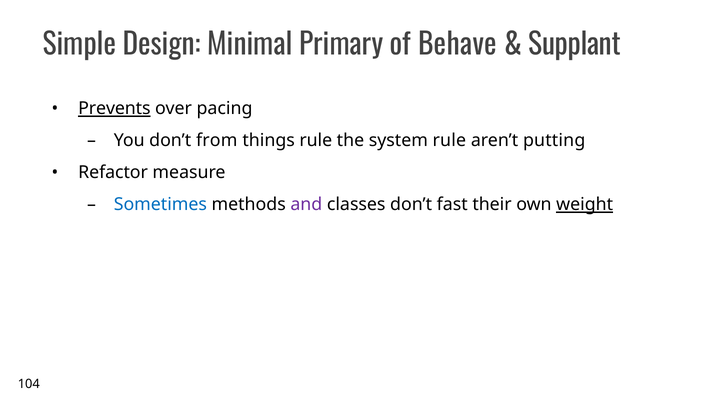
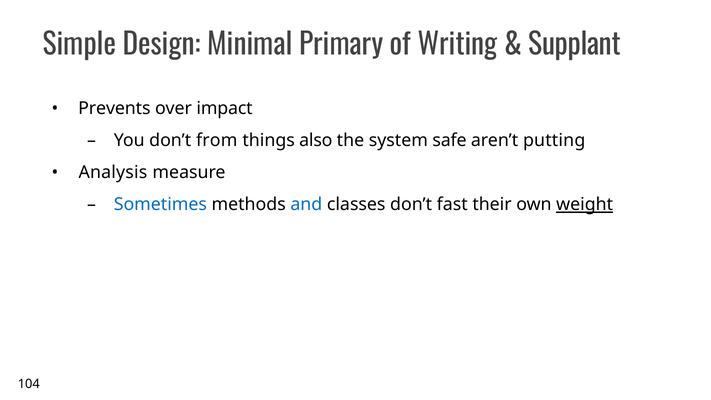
Behave: Behave -> Writing (458, 45)
Prevents underline: present -> none (114, 109)
pacing: pacing -> impact (225, 109)
things rule: rule -> also (316, 141)
system rule: rule -> safe (450, 141)
Refactor: Refactor -> Analysis (113, 173)
and colour: purple -> blue (306, 205)
